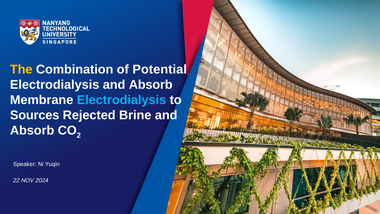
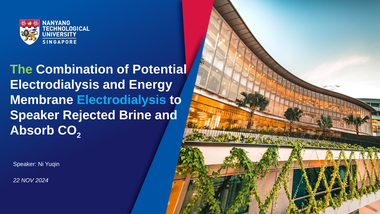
The colour: yellow -> light green (21, 69)
Electrodialysis and Absorb: Absorb -> Energy (151, 85)
Sources: Sources -> Speaker (35, 115)
